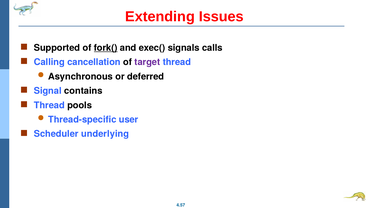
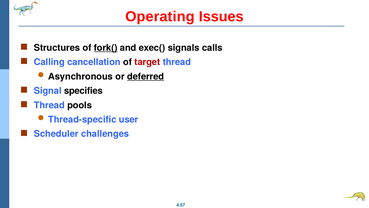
Extending: Extending -> Operating (160, 17)
Supported: Supported -> Structures (57, 48)
target colour: purple -> red (147, 62)
deferred underline: none -> present (146, 76)
contains: contains -> specifies (83, 91)
underlying: underlying -> challenges (105, 134)
